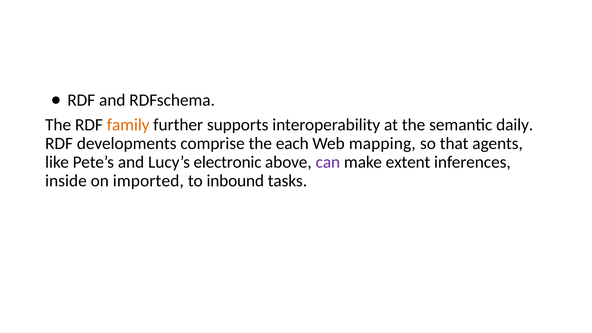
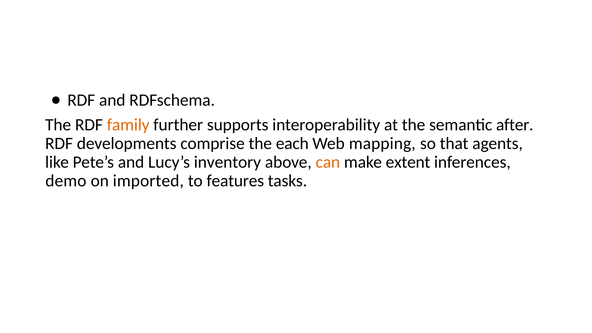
daily: daily -> after (515, 125)
electronic: electronic -> inventory (227, 162)
can colour: purple -> orange (328, 162)
inside: inside -> demo (66, 181)
inbound: inbound -> features (235, 181)
